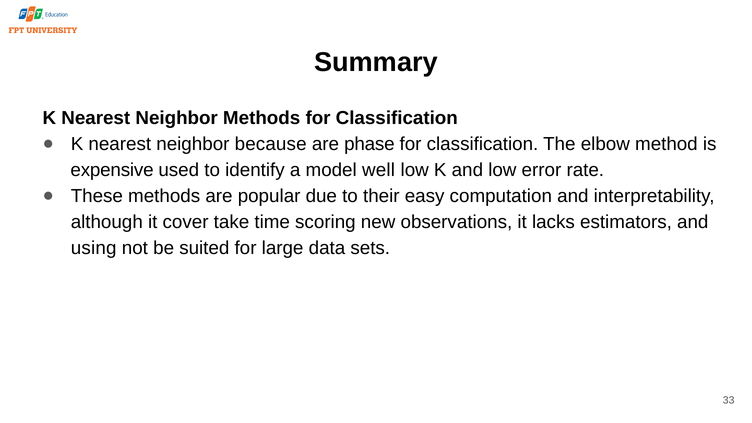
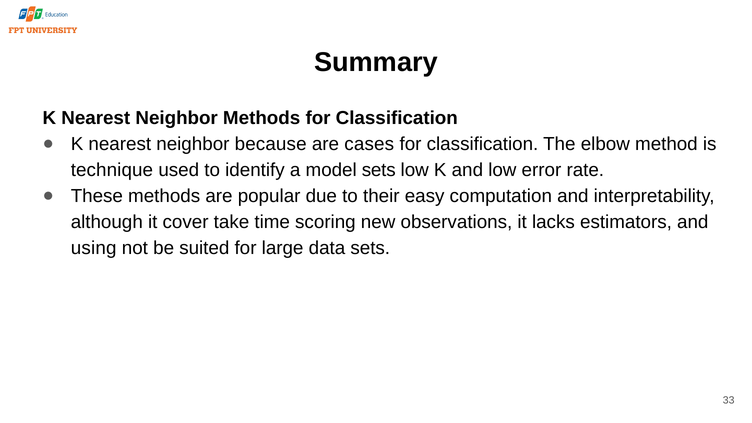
phase: phase -> cases (369, 144)
expensive: expensive -> technique (112, 170)
model well: well -> sets (379, 170)
